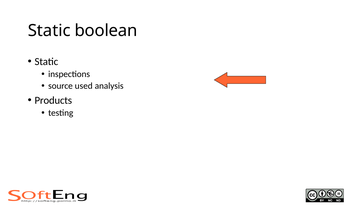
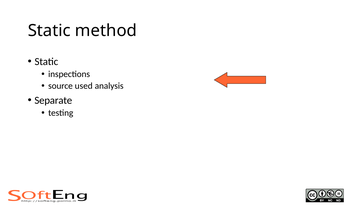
boolean: boolean -> method (106, 31)
Products: Products -> Separate (53, 100)
